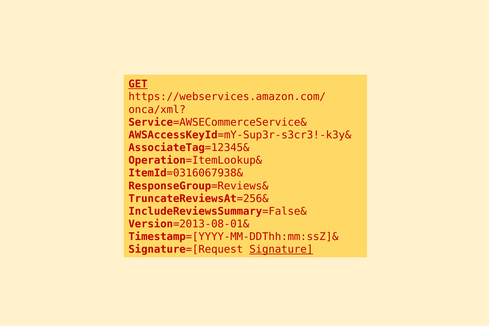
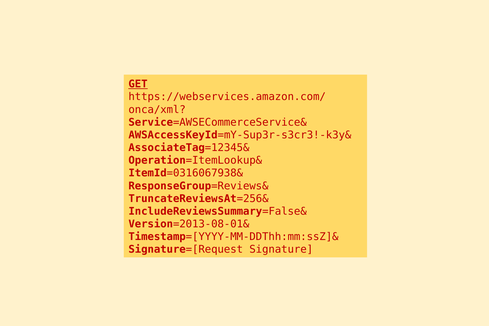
Signature underline: present -> none (281, 249)
